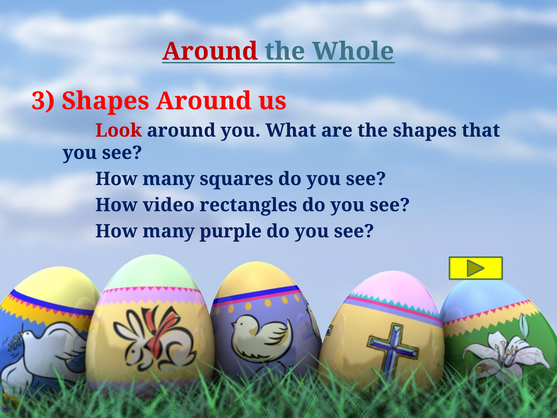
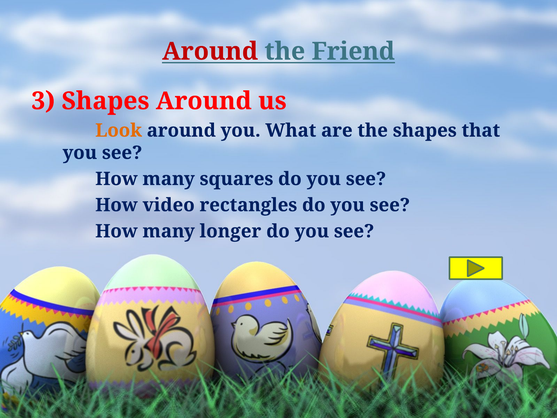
Whole: Whole -> Friend (353, 51)
Look colour: red -> orange (119, 130)
purple: purple -> longer (230, 231)
